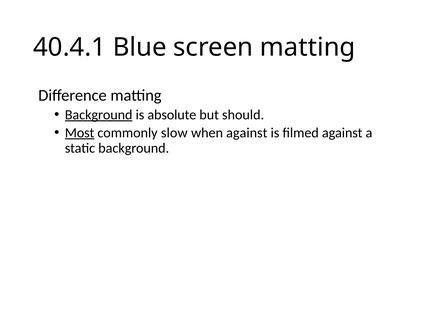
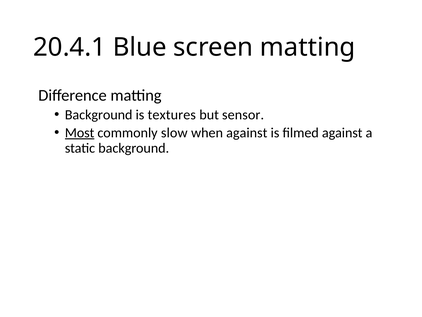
40.4.1: 40.4.1 -> 20.4.1 (70, 47)
Background underline: present -> none (99, 115)
absolute: absolute -> textures (172, 115)
should: should -> sensor (243, 115)
